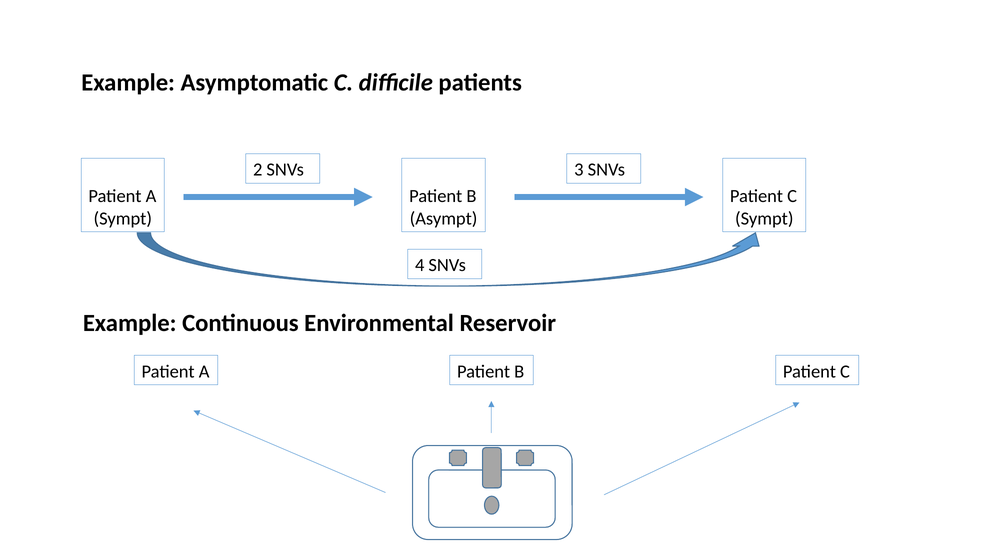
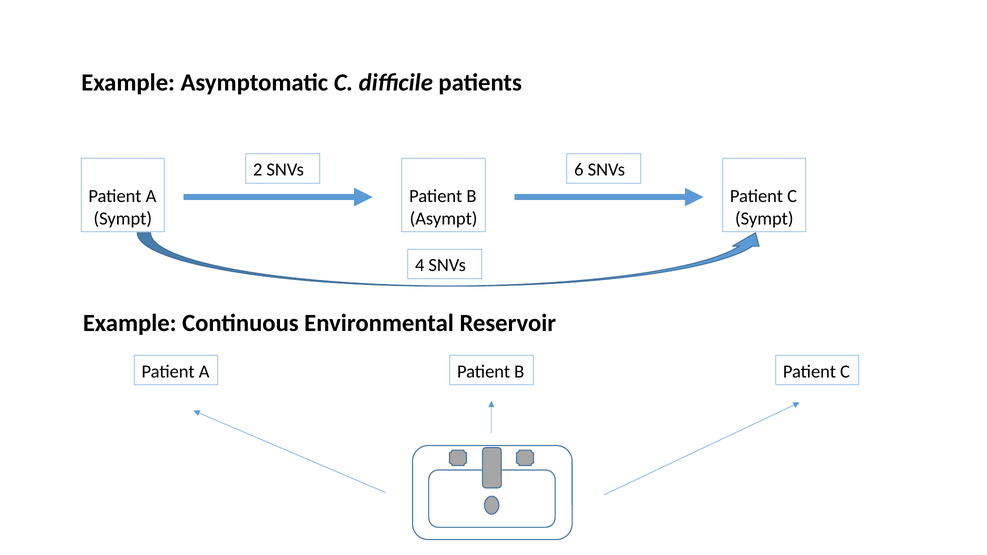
3: 3 -> 6 (579, 170)
